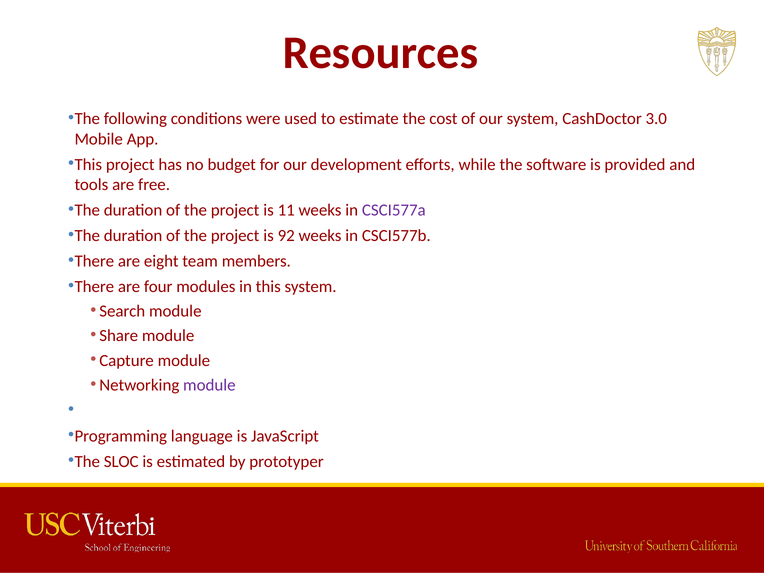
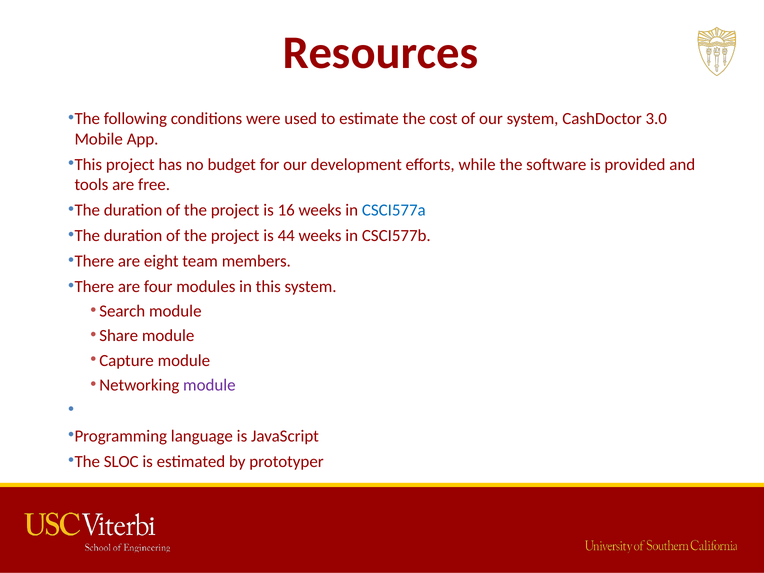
11: 11 -> 16 (286, 210)
CSCI577a colour: purple -> blue (394, 210)
92: 92 -> 44 (286, 236)
